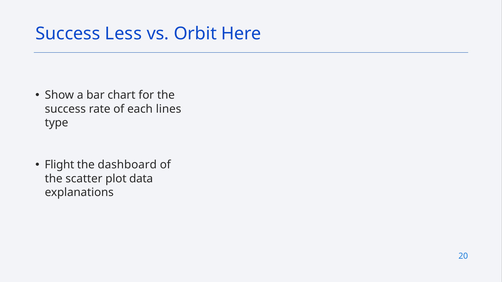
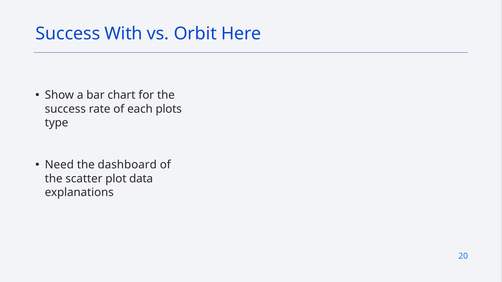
Less: Less -> With (124, 34)
lines: lines -> plots (169, 109)
Flight: Flight -> Need (59, 165)
